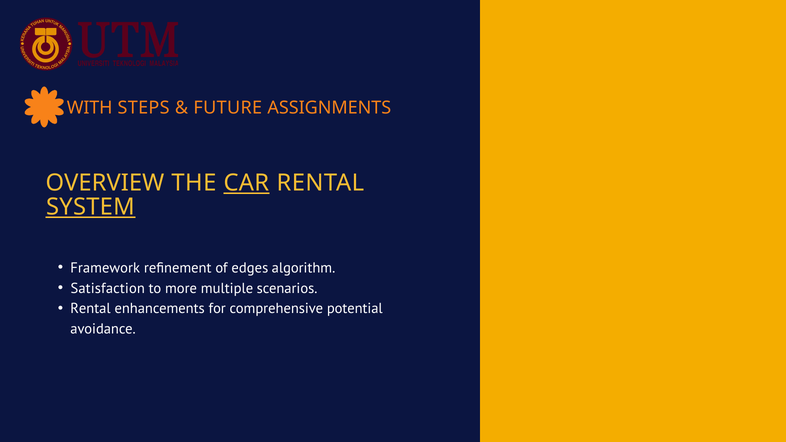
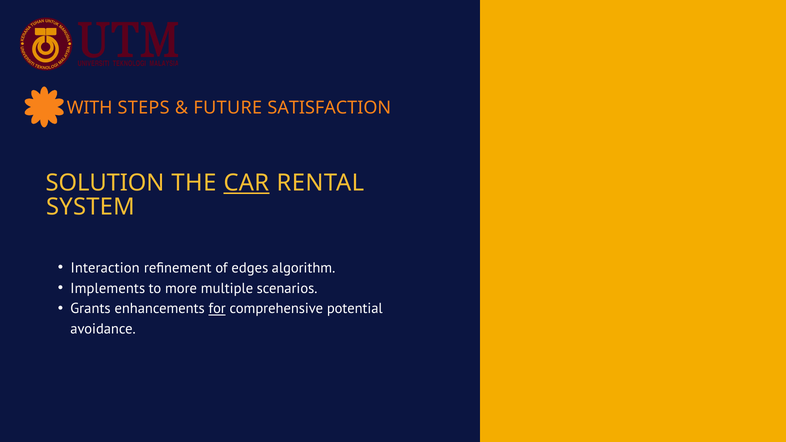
ASSIGNMENTS: ASSIGNMENTS -> SATISFACTION (329, 108)
OVERVIEW: OVERVIEW -> SOLUTION (105, 183)
SYSTEM underline: present -> none (90, 207)
Framework: Framework -> Interaction (105, 268)
Satisfaction: Satisfaction -> Implements (108, 288)
Rental: Rental -> Grants (90, 309)
for underline: none -> present (217, 309)
